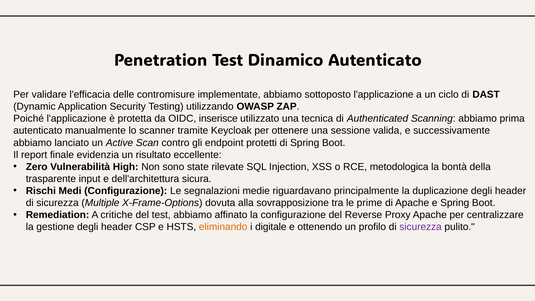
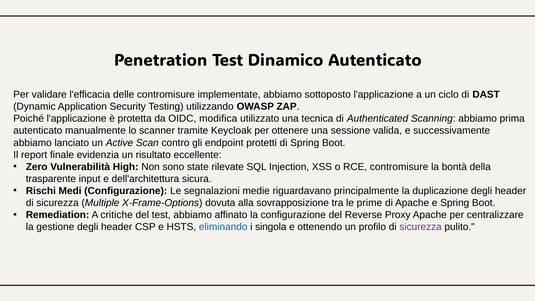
inserisce: inserisce -> modifica (218, 119)
RCE metodologica: metodologica -> contromisure (399, 167)
eliminando colour: orange -> blue (223, 227)
digitale: digitale -> singola (271, 227)
